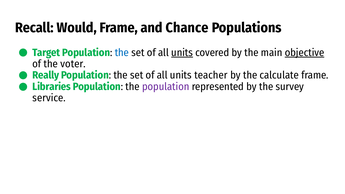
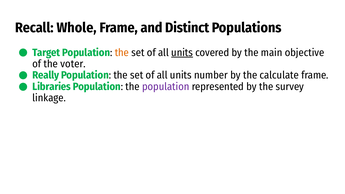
Would: Would -> Whole (77, 28)
Chance: Chance -> Distinct (187, 28)
the colour: blue -> orange (122, 53)
objective underline: present -> none (305, 53)
teacher: teacher -> number (211, 75)
service: service -> linkage (49, 98)
